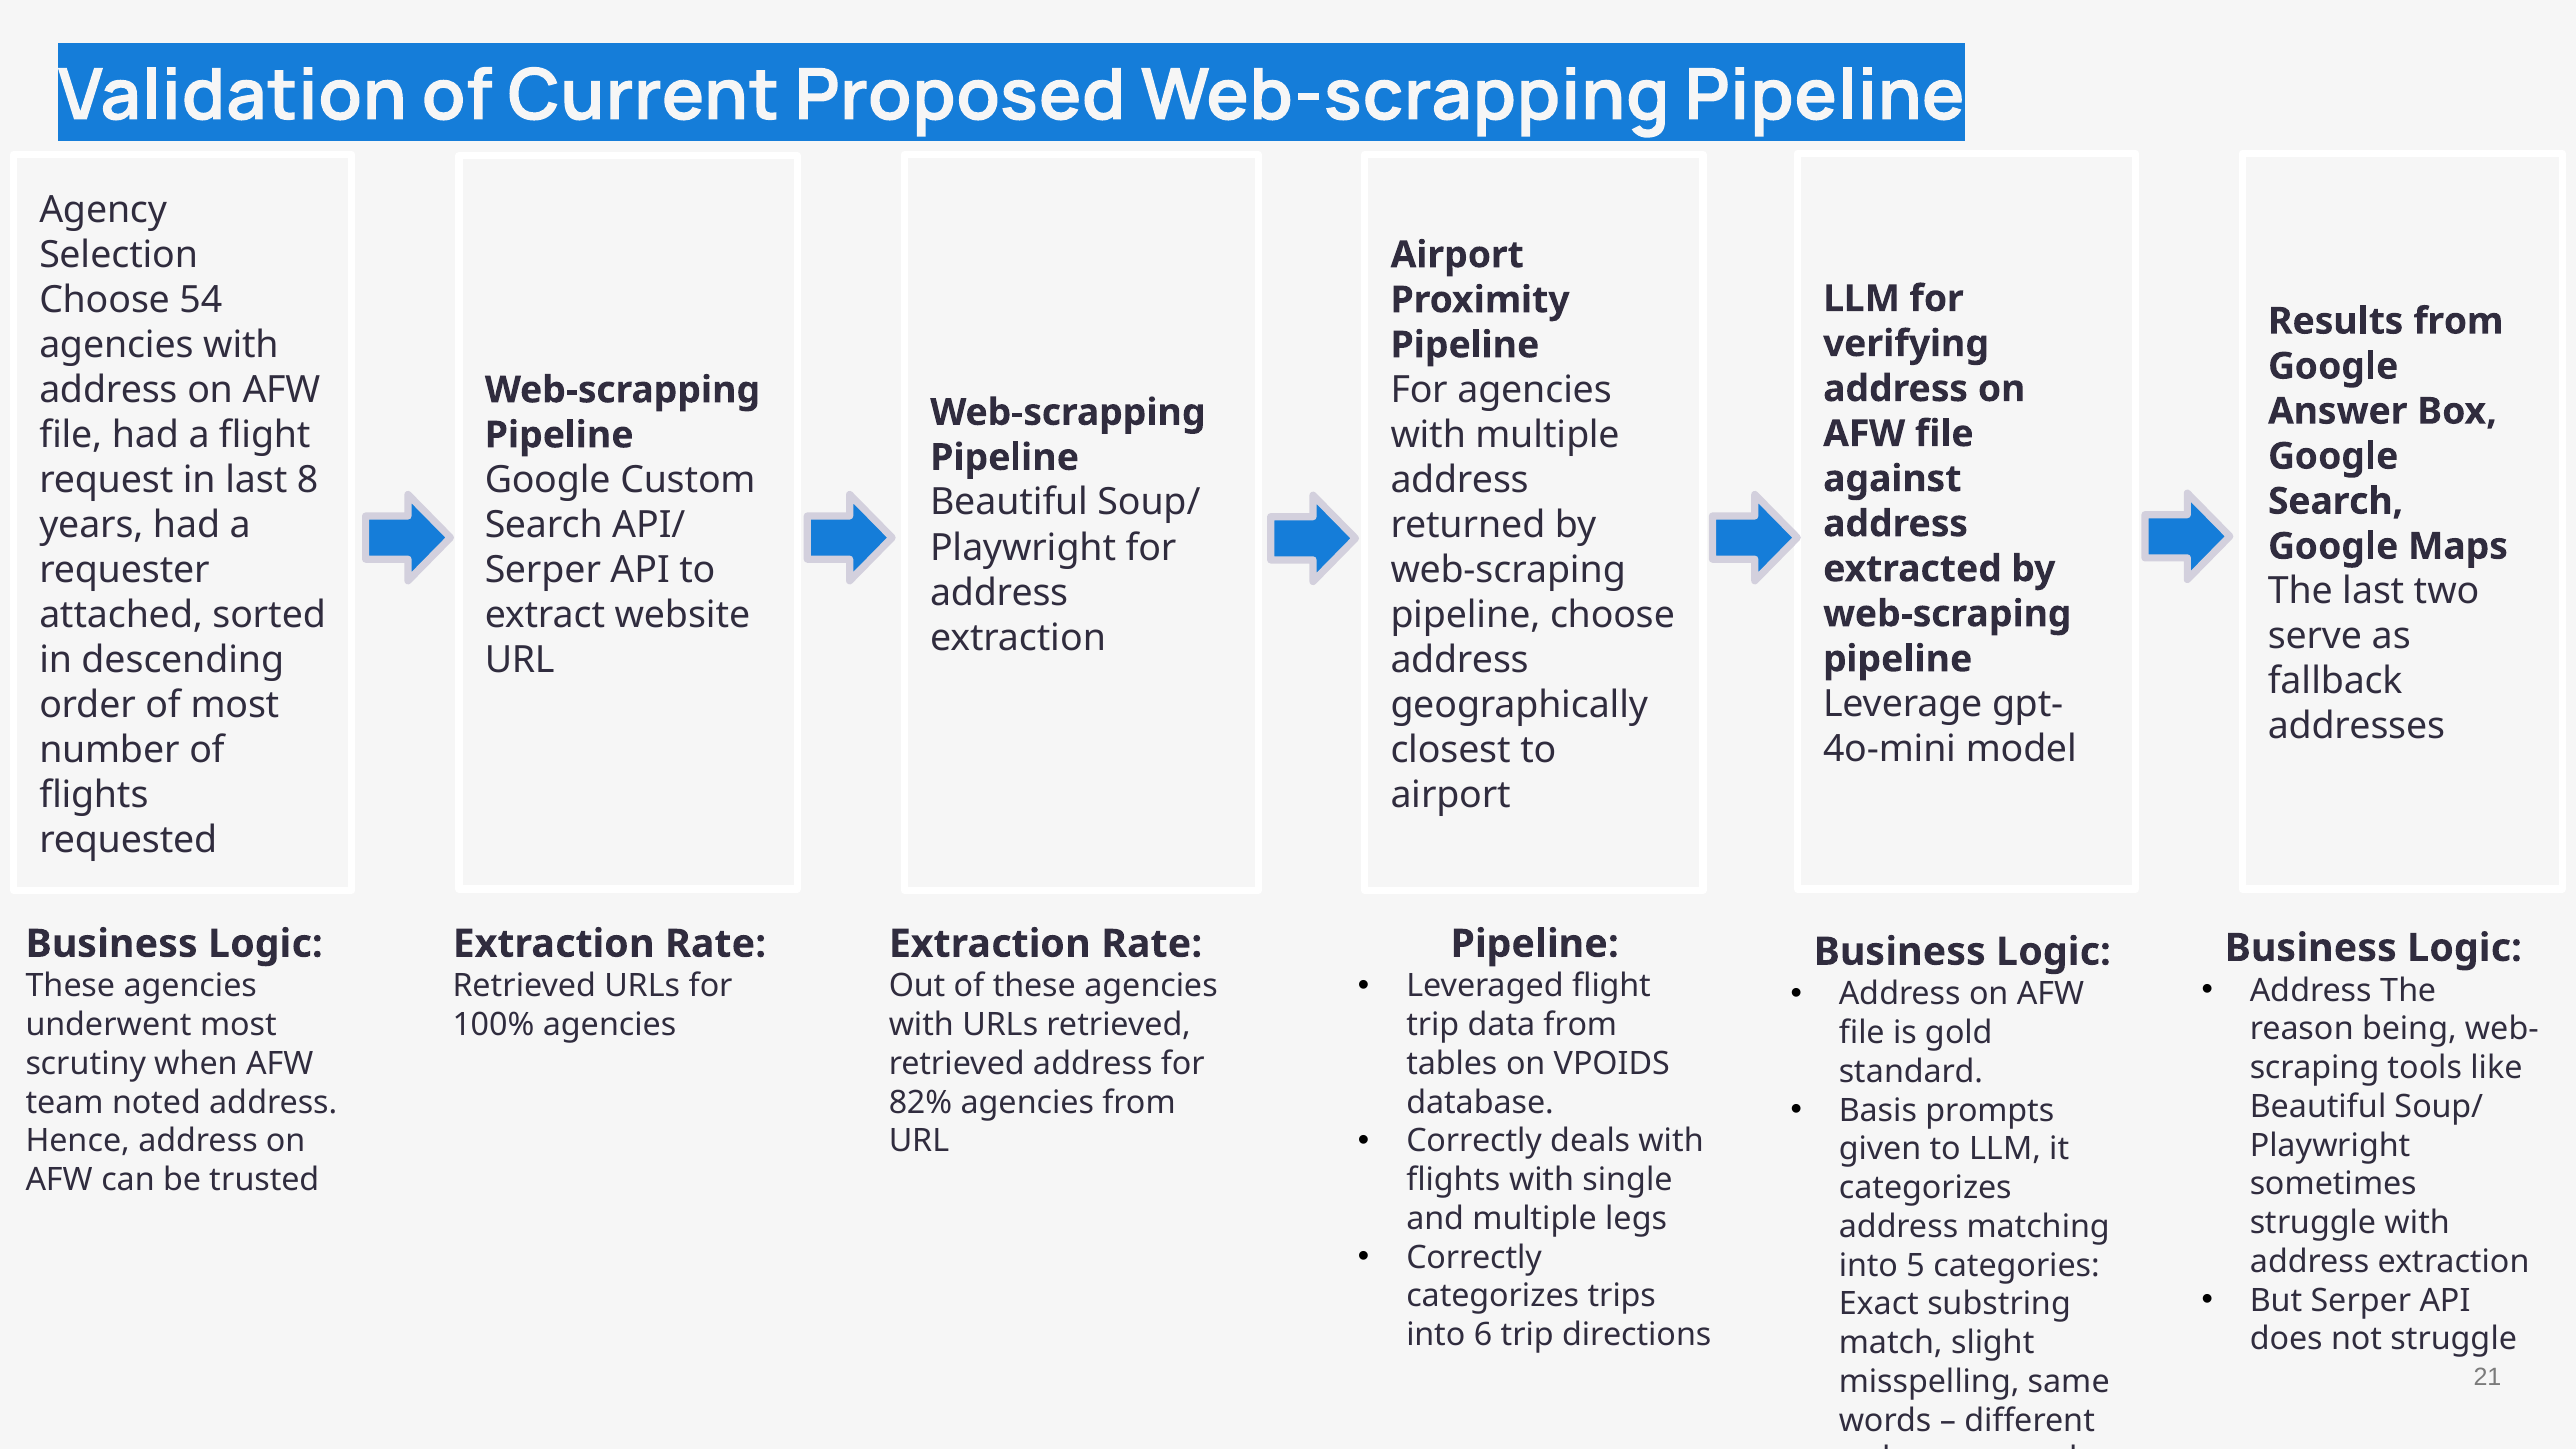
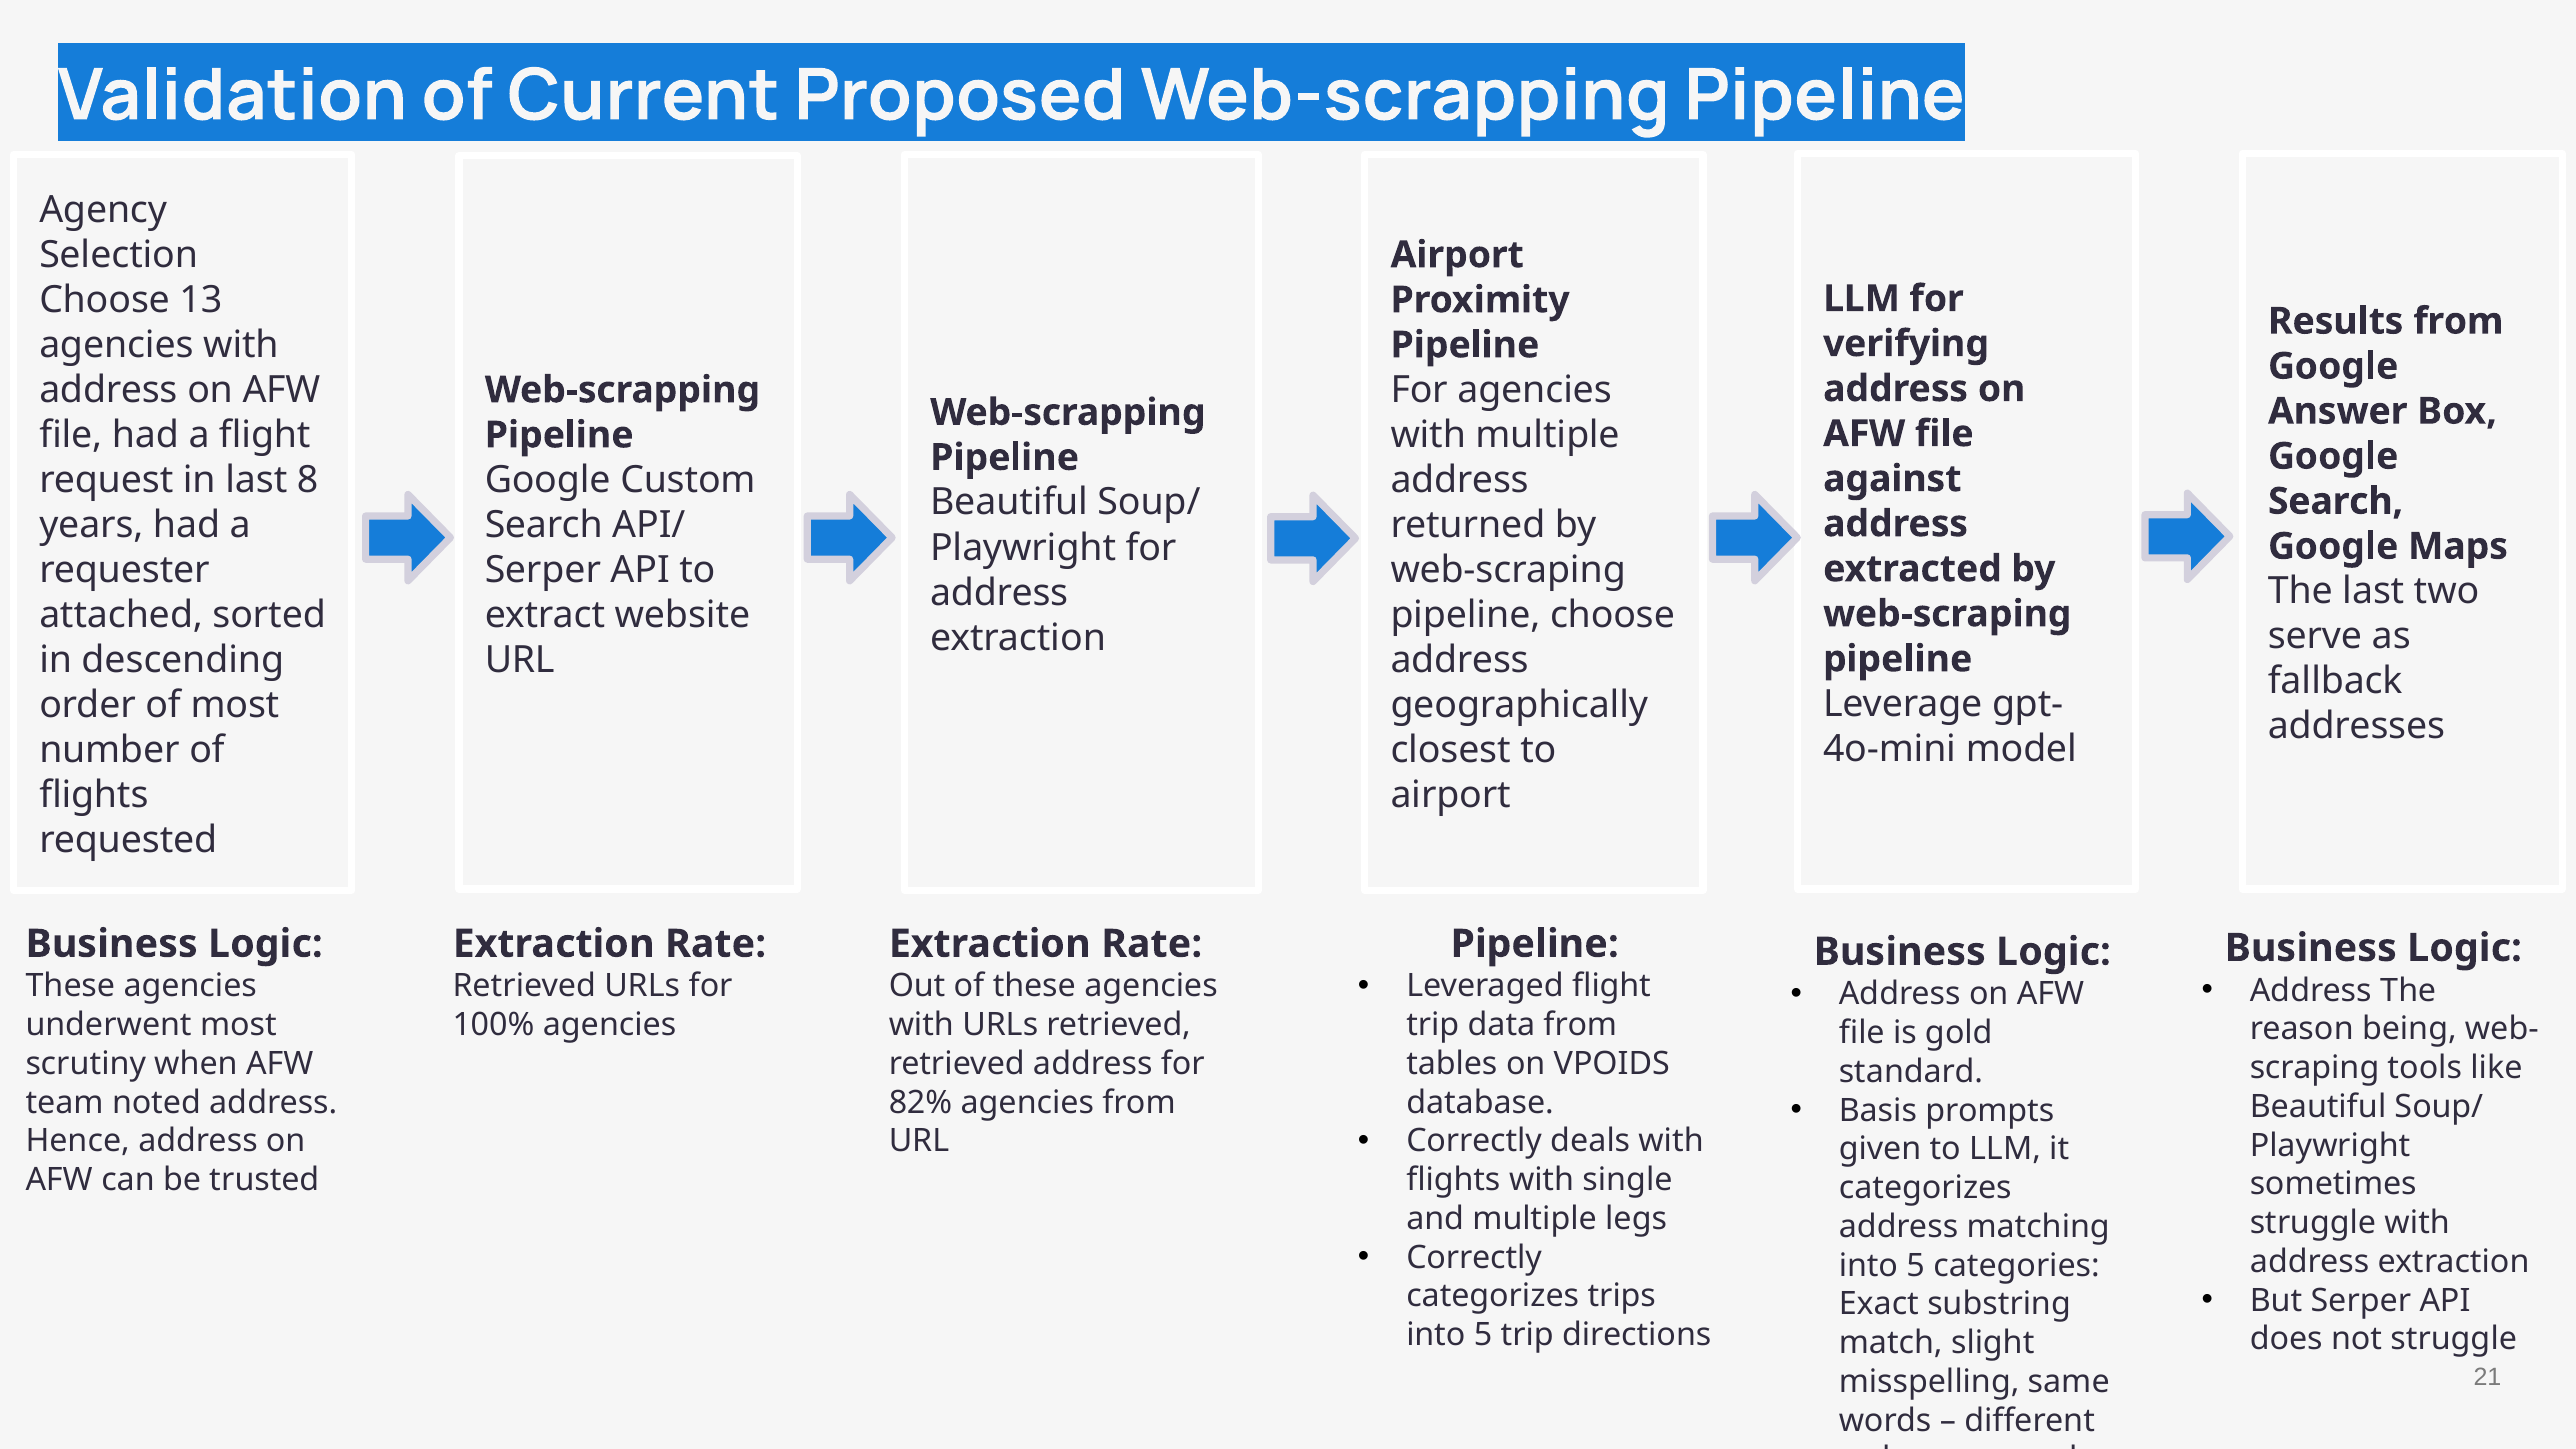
54: 54 -> 13 (201, 300)
6: 6 -> 5 (1483, 1335)
